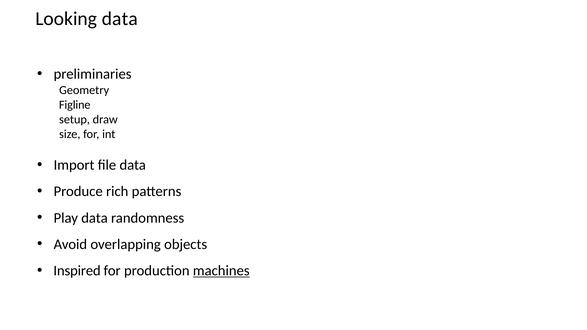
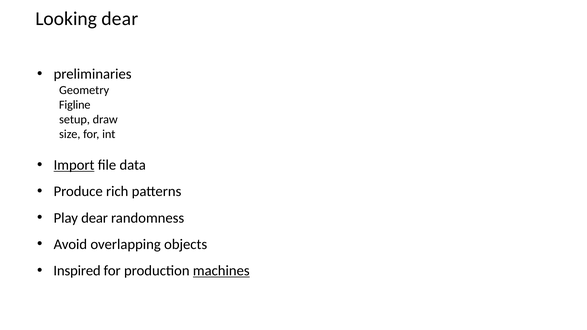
Looking data: data -> dear (120, 19)
Import underline: none -> present (74, 165)
Play data: data -> dear (95, 218)
